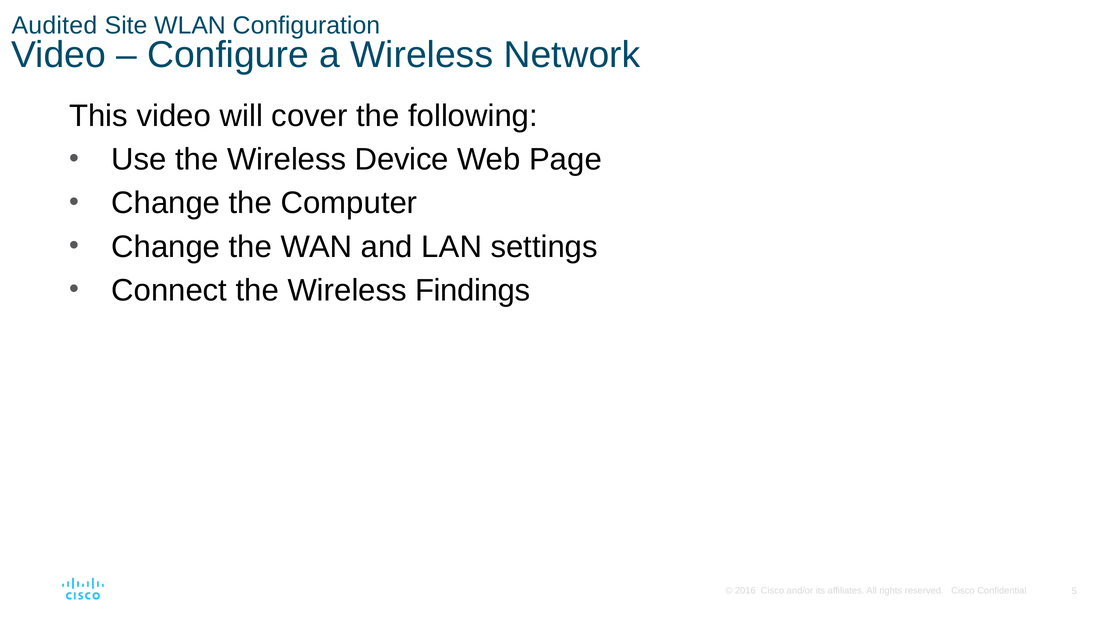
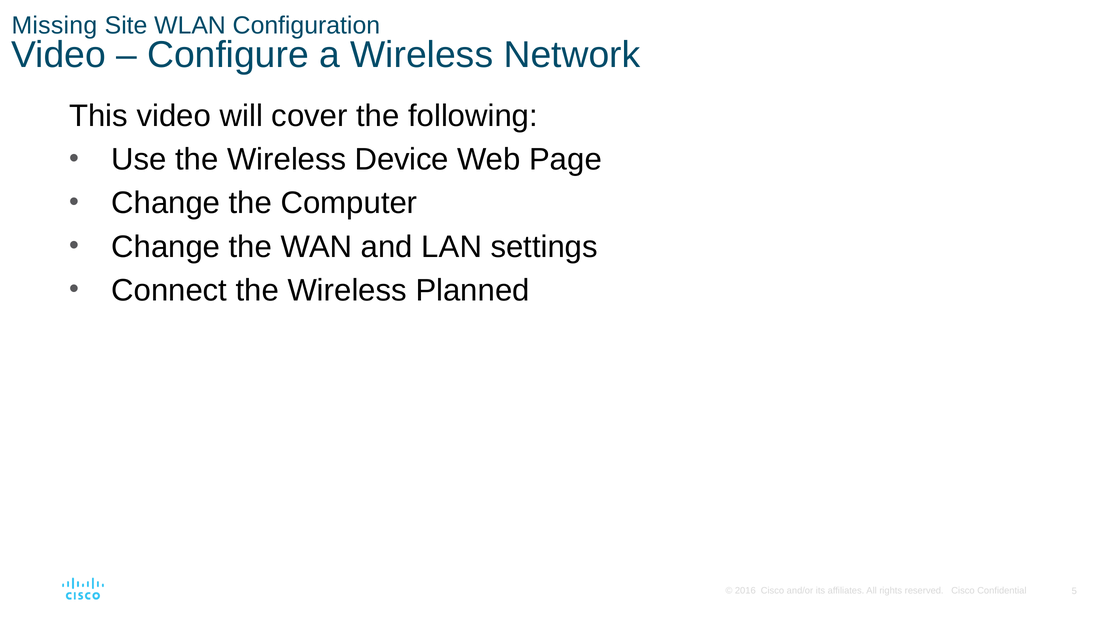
Audited: Audited -> Missing (54, 26)
Findings: Findings -> Planned (473, 290)
